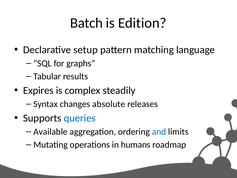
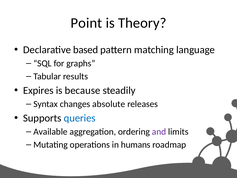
Batch: Batch -> Point (86, 23)
Edition: Edition -> Theory (142, 23)
setup: setup -> based (86, 50)
complex: complex -> because (83, 90)
and colour: blue -> purple (159, 132)
